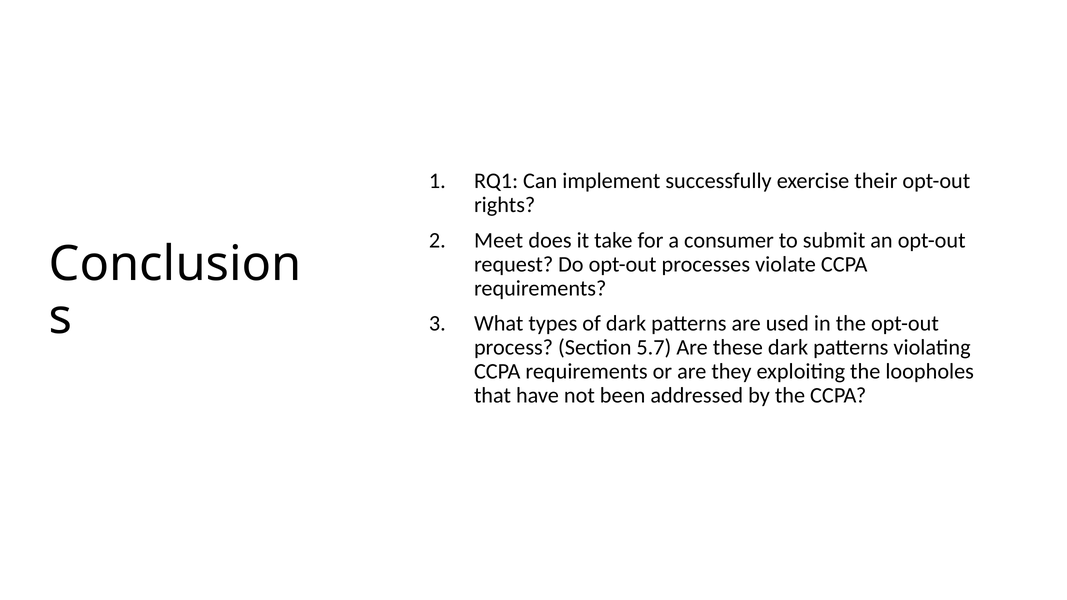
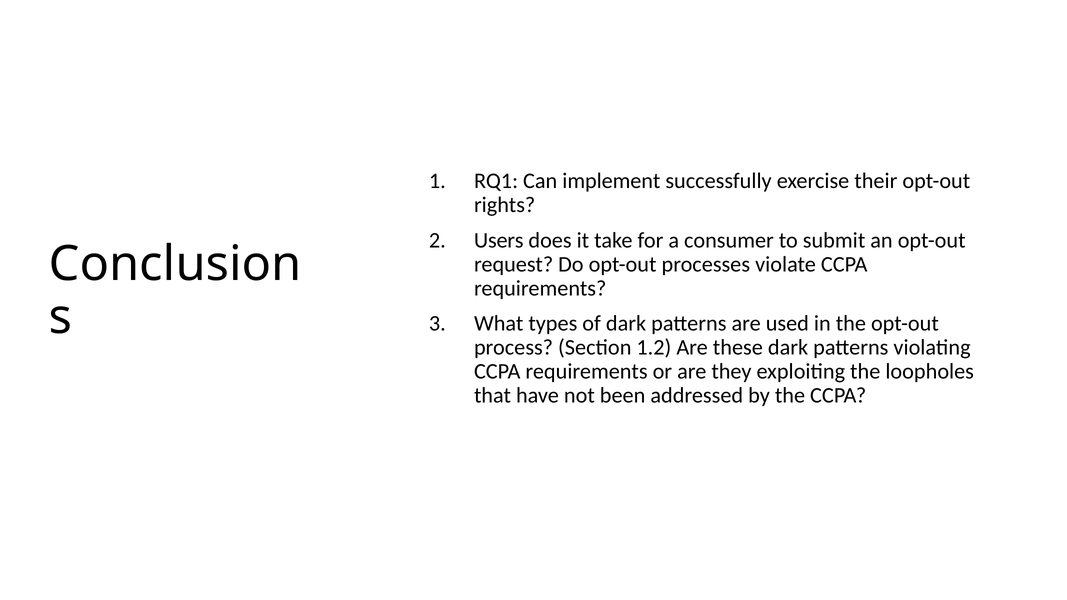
Meet: Meet -> Users (499, 240)
5.7: 5.7 -> 1.2 (654, 348)
